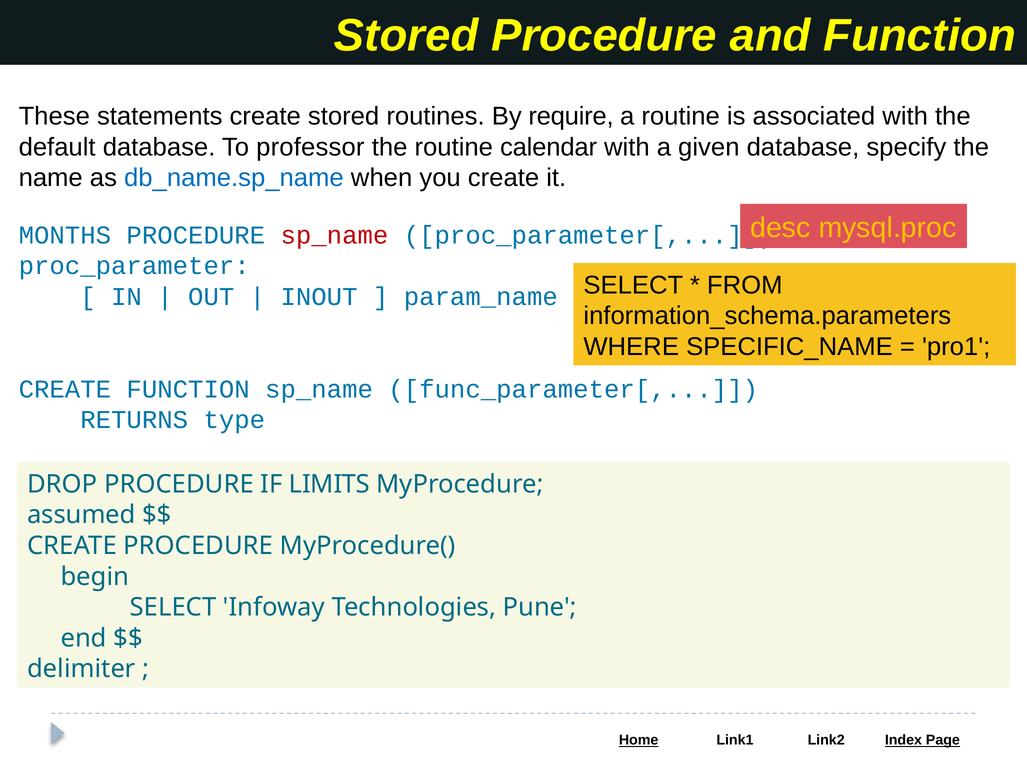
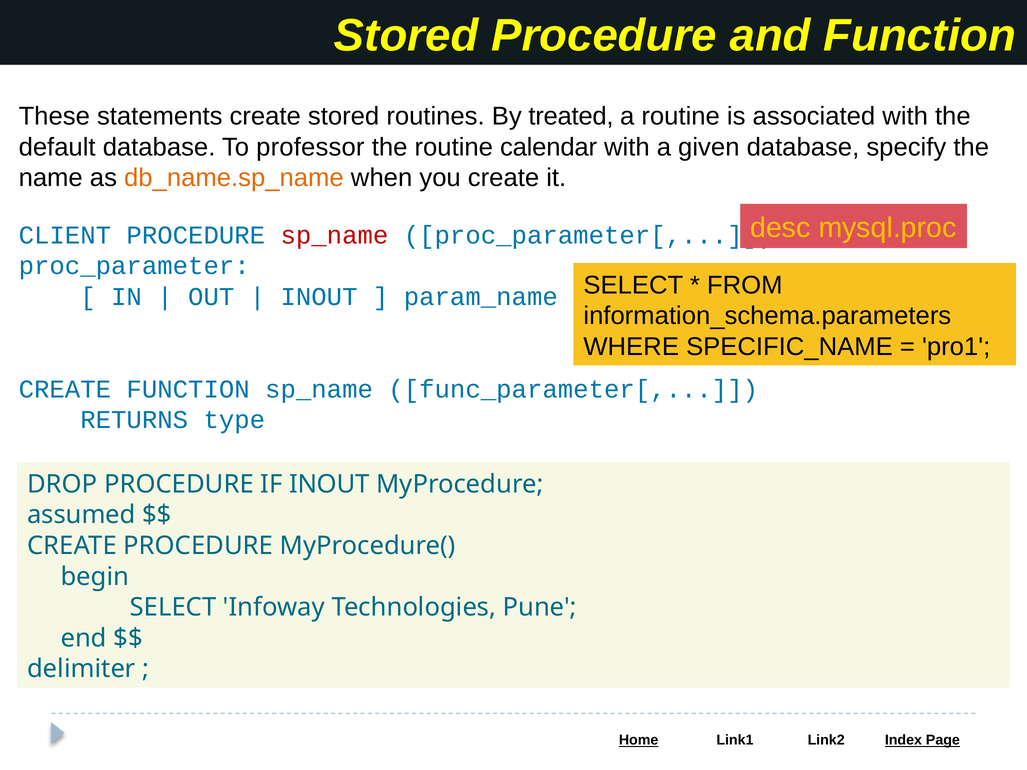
require: require -> treated (571, 116)
db_name.sp_name colour: blue -> orange (234, 178)
MONTHS: MONTHS -> CLIENT (65, 235)
IF LIMITS: LIMITS -> INOUT (329, 484)
